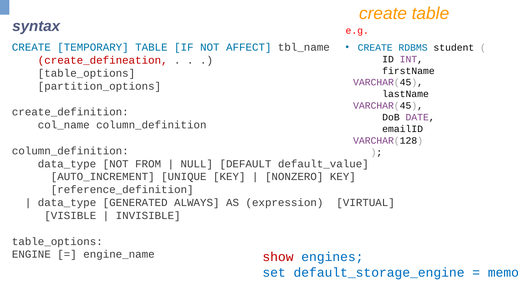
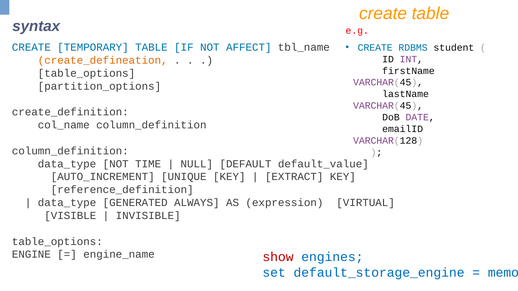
create_defineation colour: red -> orange (103, 60)
FROM: FROM -> TIME (148, 164)
NONZERO: NONZERO -> EXTRACT (294, 177)
